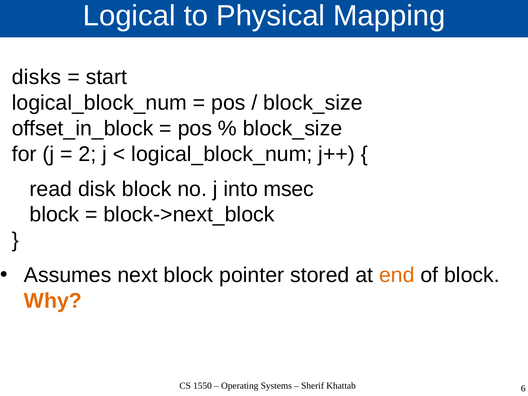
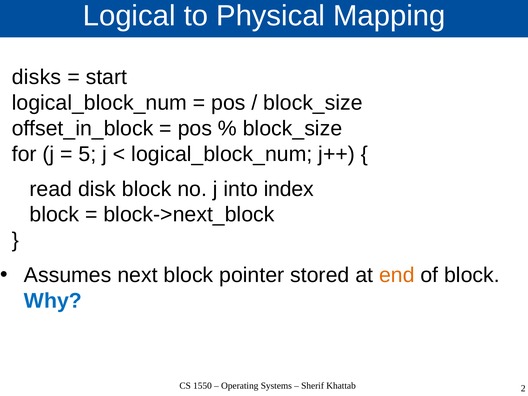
2: 2 -> 5 (87, 154)
msec: msec -> index (289, 189)
Why colour: orange -> blue (53, 301)
6: 6 -> 2 (523, 388)
